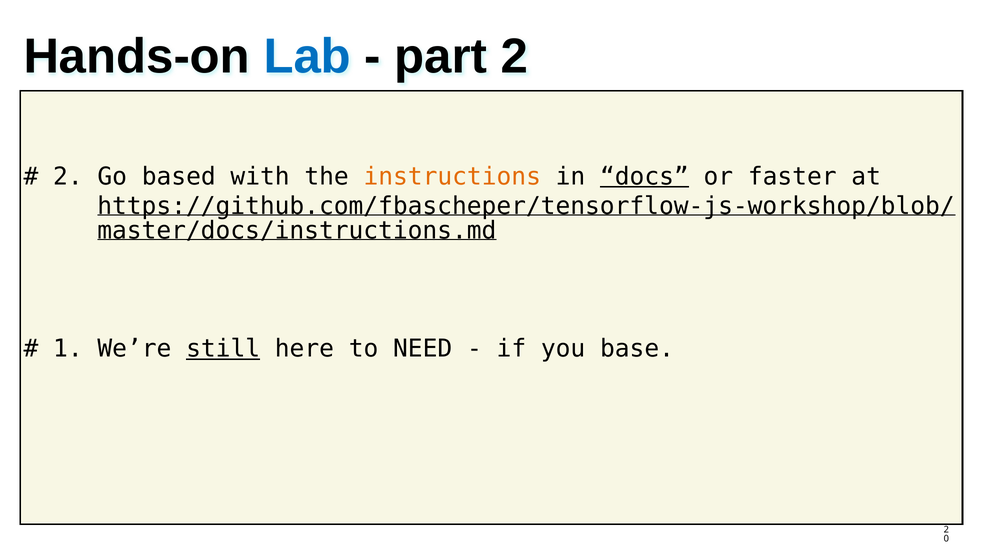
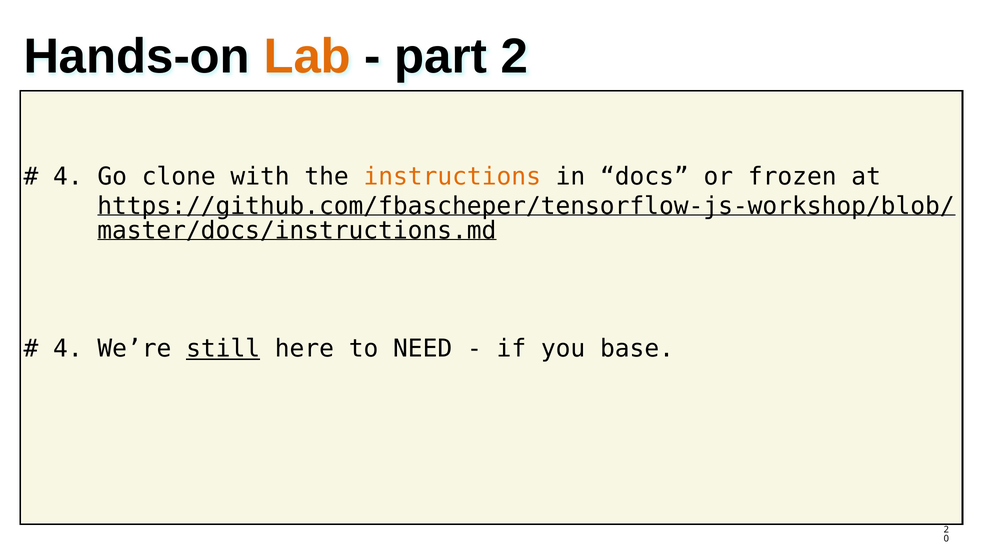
Lab colour: blue -> orange (307, 56)
2: 2 -> 4 (68, 176)
based: based -> clone (179, 176)
docs underline: present -> none (644, 176)
faster: faster -> frozen (792, 176)
1: 1 -> 4 (68, 348)
